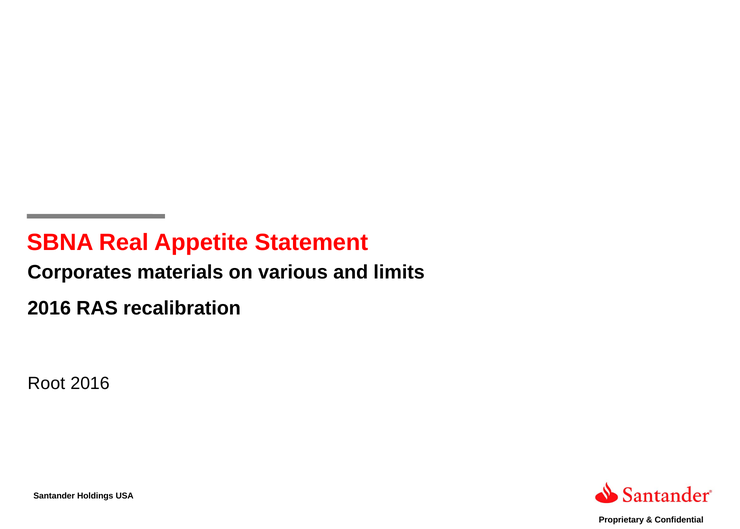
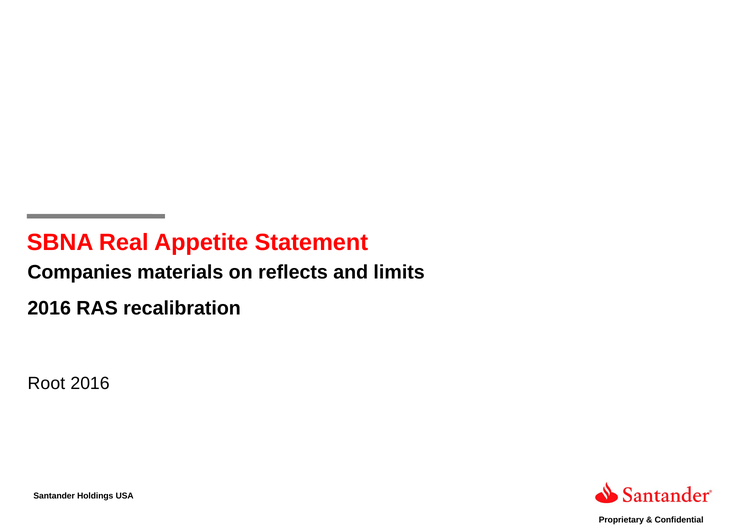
Corporates: Corporates -> Companies (80, 272)
various: various -> reflects (293, 272)
